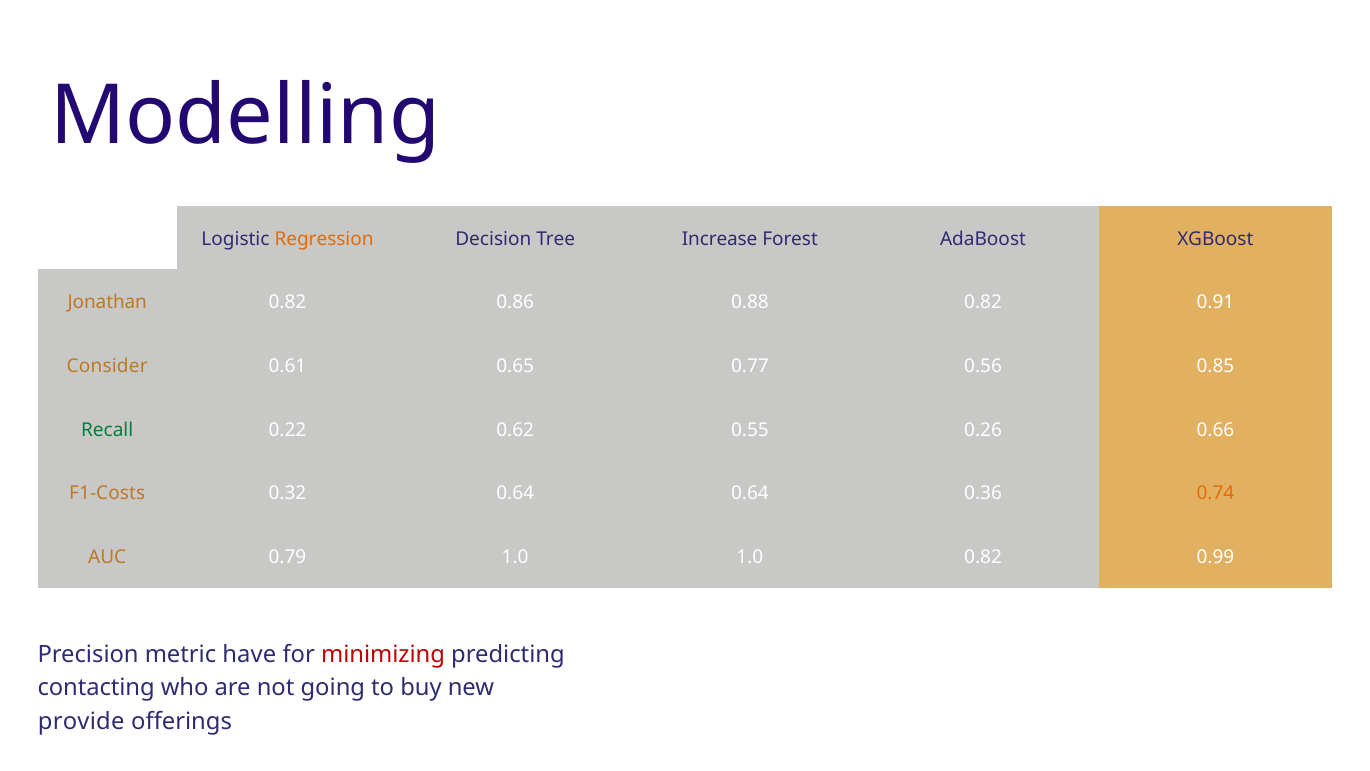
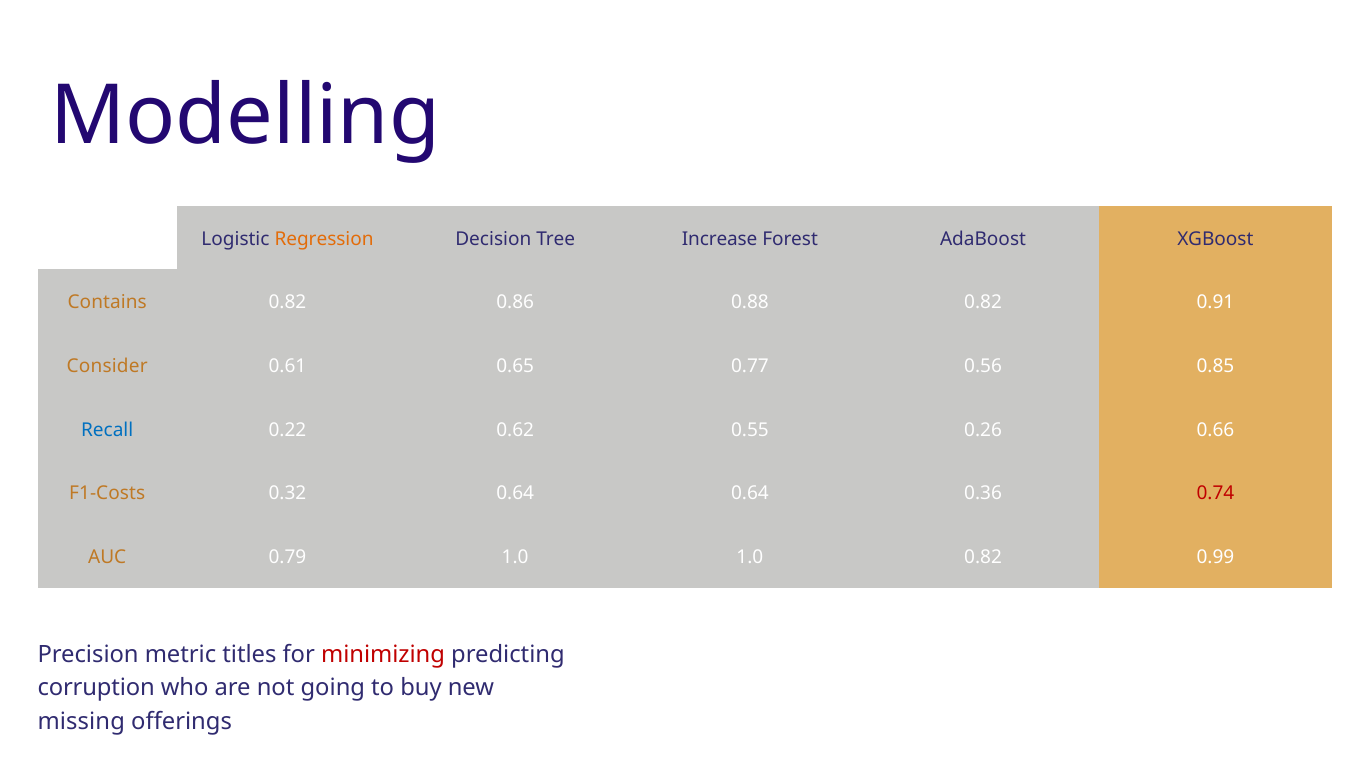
Jonathan: Jonathan -> Contains (107, 302)
Recall colour: green -> blue (107, 430)
0.74 colour: orange -> red (1215, 493)
have: have -> titles (249, 654)
contacting: contacting -> corruption (96, 688)
provide: provide -> missing (81, 721)
